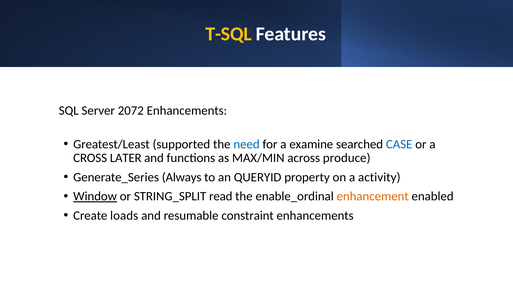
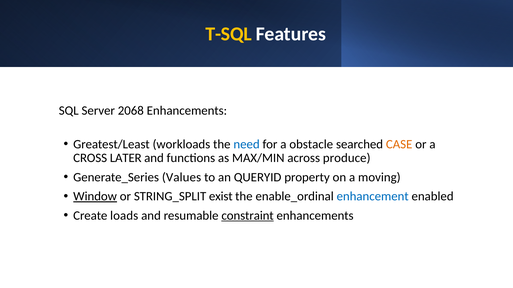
2072: 2072 -> 2068 (131, 111)
supported: supported -> workloads (181, 144)
examine: examine -> obstacle (311, 144)
CASE colour: blue -> orange (399, 144)
Always: Always -> Values (182, 178)
activity: activity -> moving (379, 178)
read: read -> exist (221, 197)
enhancement colour: orange -> blue (373, 197)
constraint underline: none -> present (248, 216)
